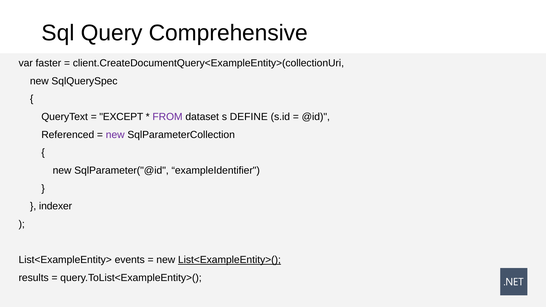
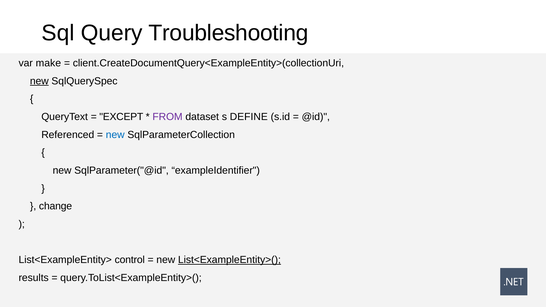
Comprehensive: Comprehensive -> Troubleshooting (229, 33)
faster: faster -> make (48, 63)
new underline: none -> present (39, 81)
new colour: purple -> blue (115, 135)
indexer: indexer -> change (56, 206)
events: events -> control (130, 260)
